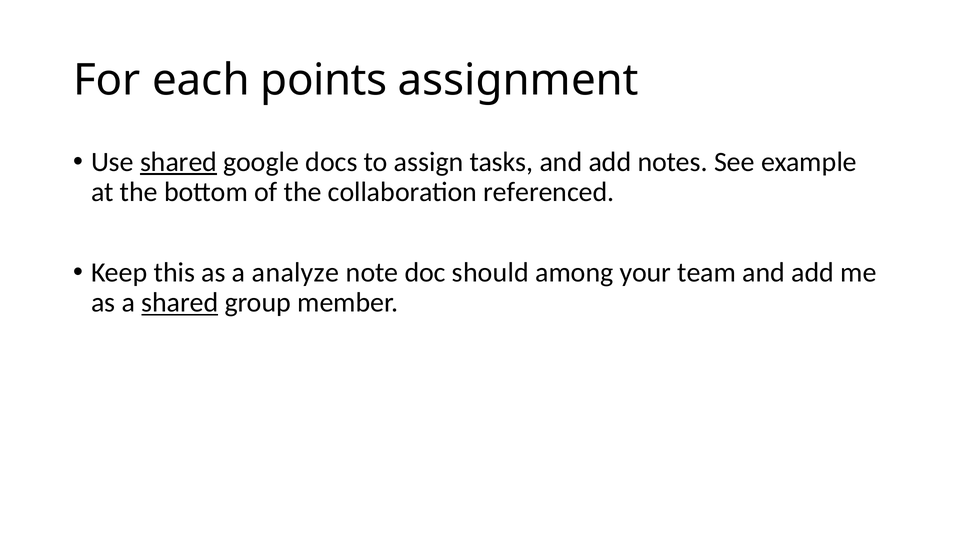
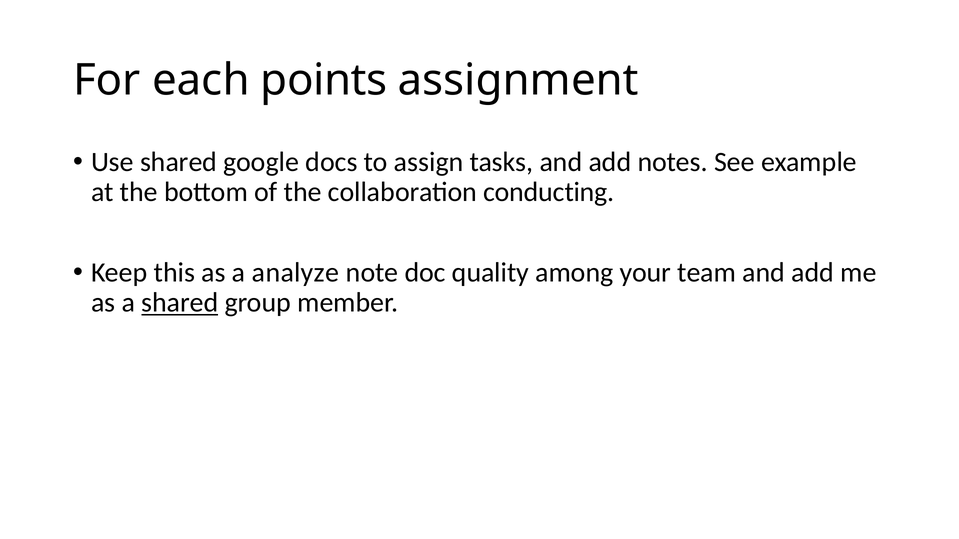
shared underline: present -> none (179, 162)
referenced: referenced -> conducting (549, 192)
should: should -> quality (490, 273)
